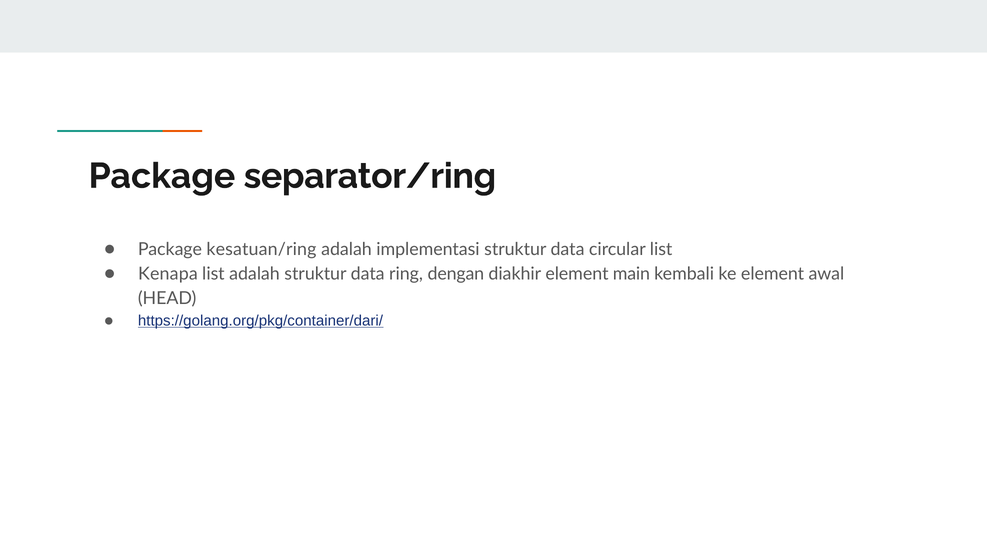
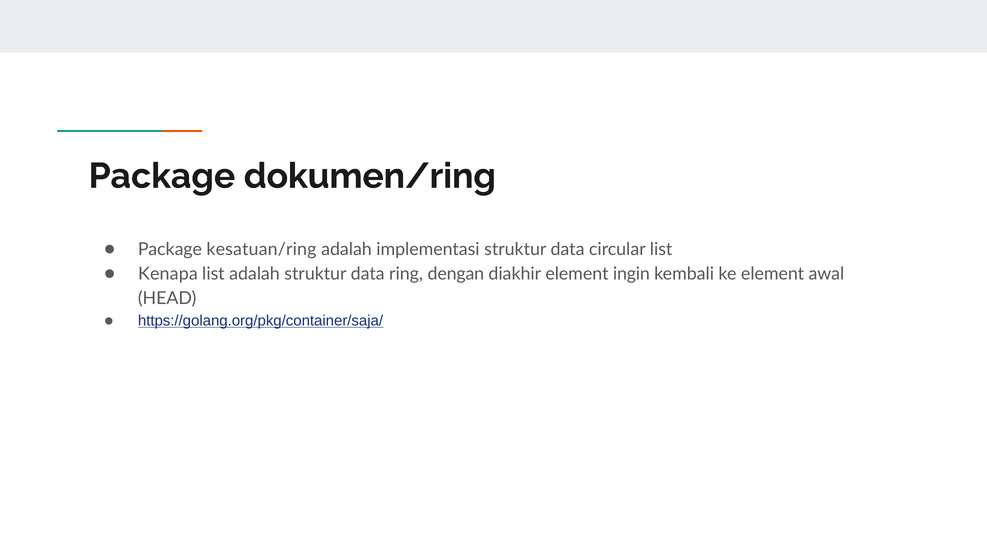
separator/ring: separator/ring -> dokumen/ring (370, 176)
main: main -> ingin (631, 274)
https://golang.org/pkg/container/dari/: https://golang.org/pkg/container/dari/ -> https://golang.org/pkg/container/saja/ (261, 321)
